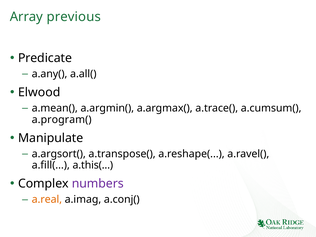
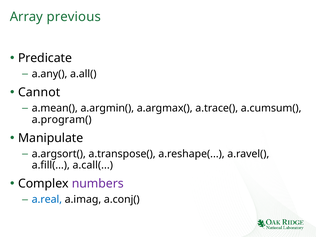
Elwood: Elwood -> Cannot (39, 92)
a.this(: a.this( -> a.call( (93, 165)
a.real colour: orange -> blue (47, 200)
